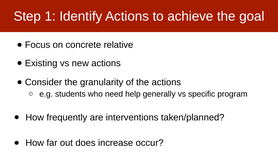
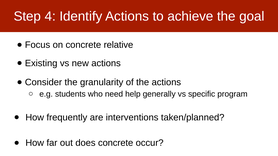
1: 1 -> 4 (50, 16)
does increase: increase -> concrete (116, 143)
